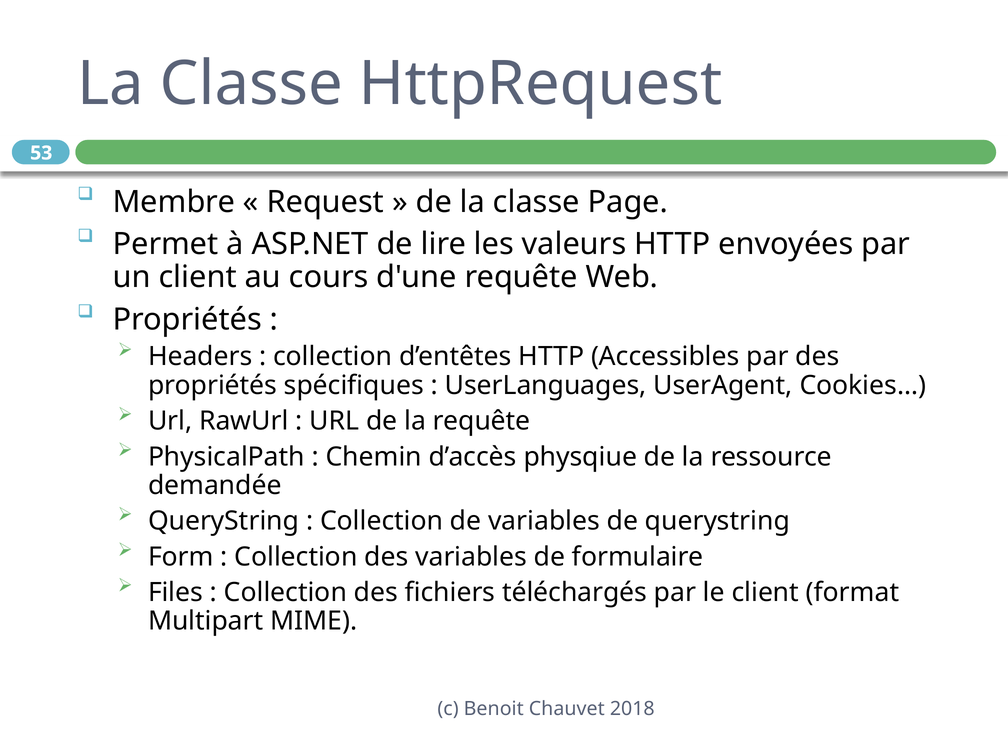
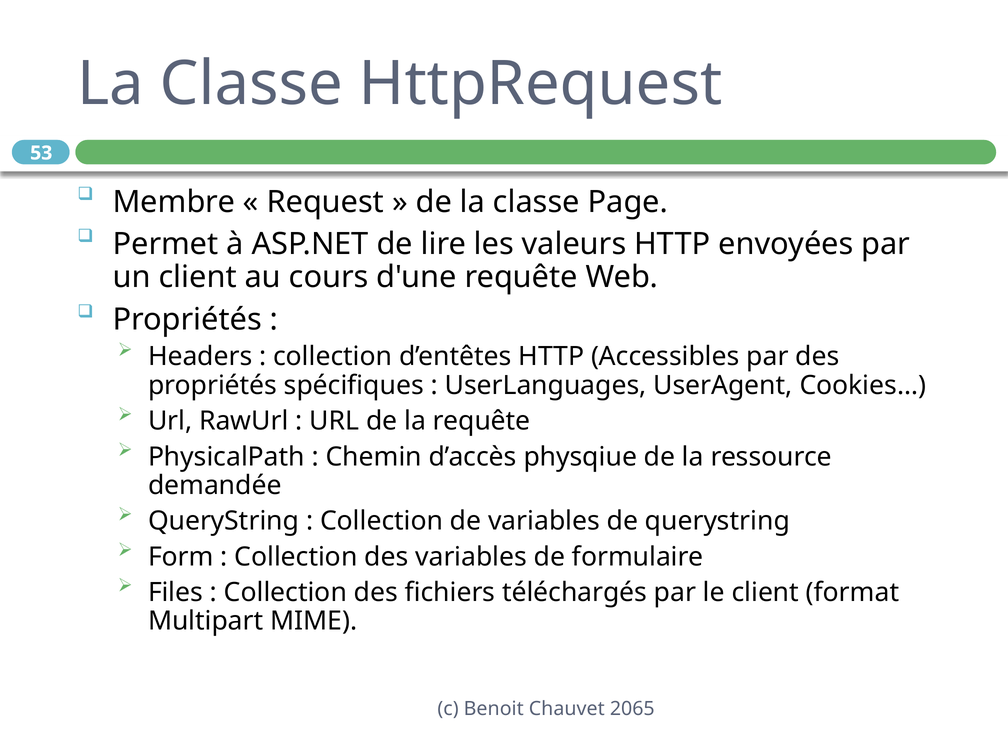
2018: 2018 -> 2065 (632, 709)
